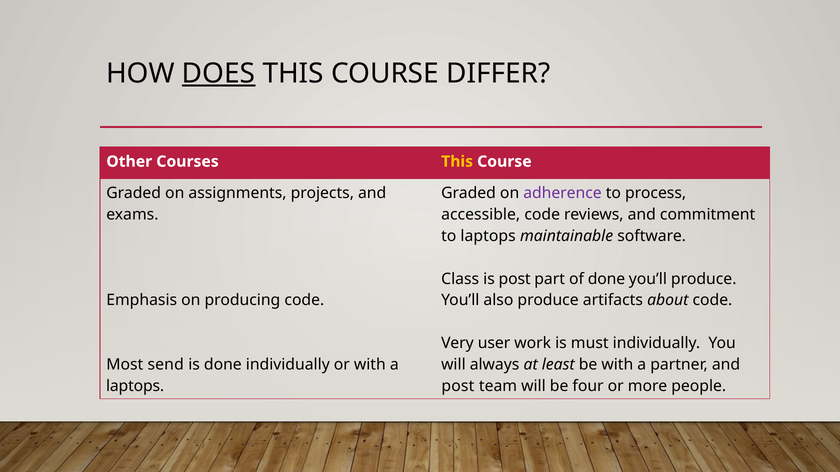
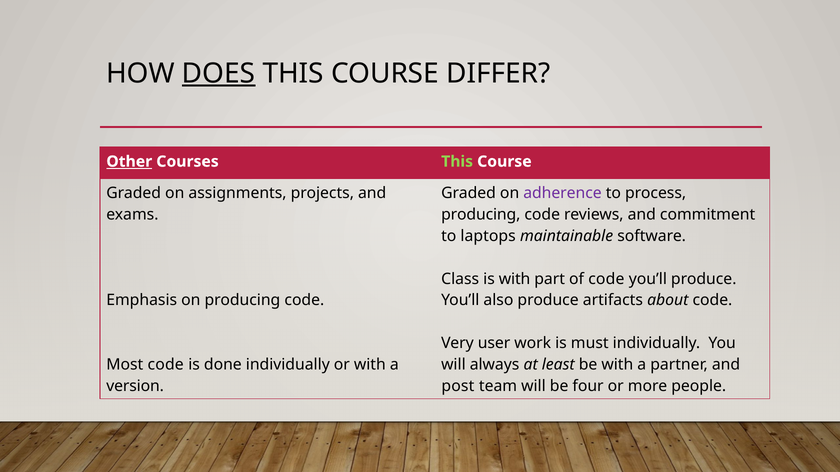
Other underline: none -> present (129, 162)
This colour: yellow -> light green (457, 162)
accessible: accessible -> producing (481, 215)
is post: post -> with (515, 279)
of done: done -> code (606, 279)
Most send: send -> code (166, 365)
laptops: laptops -> version (135, 386)
